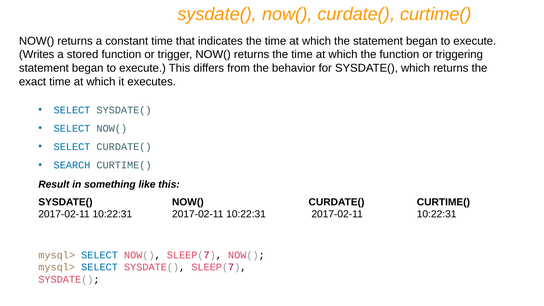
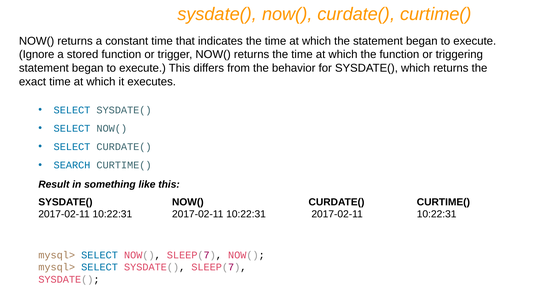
Writes: Writes -> Ignore (37, 55)
